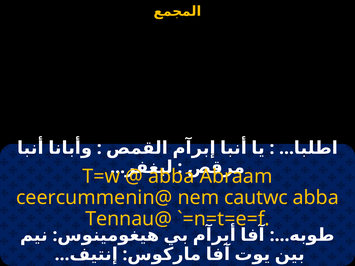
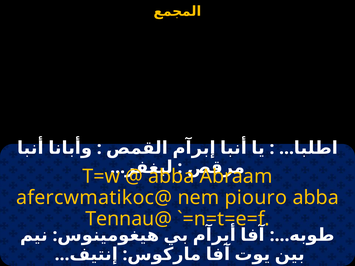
ceercummenin@: ceercummenin@ -> afercwmatikoc@ (94, 198)
cautwc: cautwc -> piouro (256, 198)
